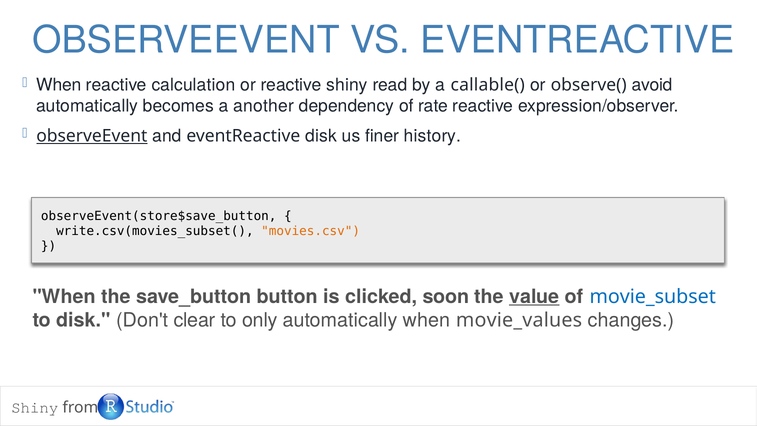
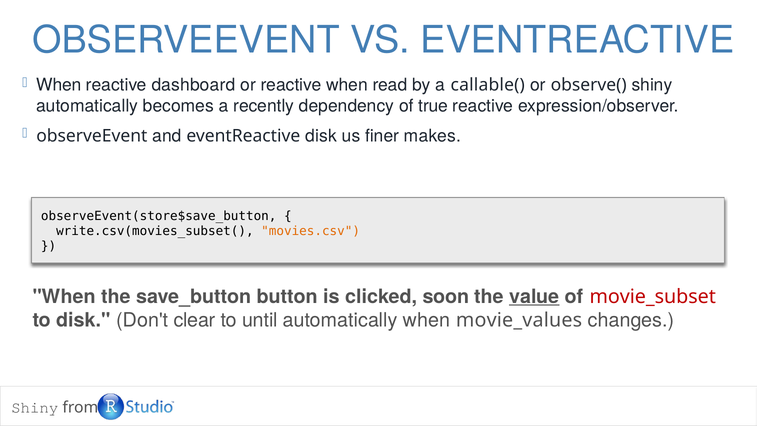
calculation: calculation -> dashboard (193, 85)
reactive shiny: shiny -> when (347, 85)
observe( avoid: avoid -> shiny (652, 85)
another: another -> recently (264, 106)
rate: rate -> true (433, 106)
observeEvent underline: present -> none (92, 136)
history: history -> makes (433, 136)
movie_subset colour: blue -> red (653, 297)
only: only -> until (260, 320)
